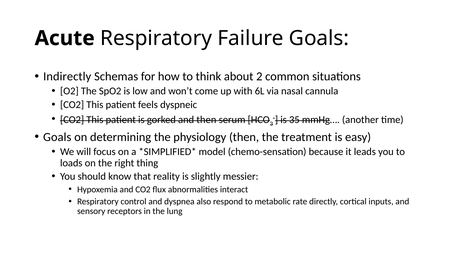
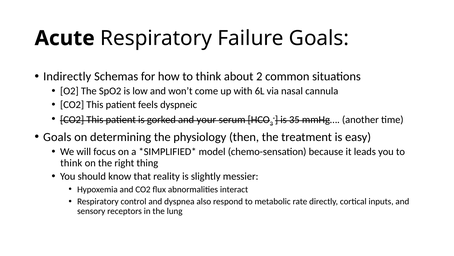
and then: then -> your (206, 119)
loads: loads -> think (71, 162)
